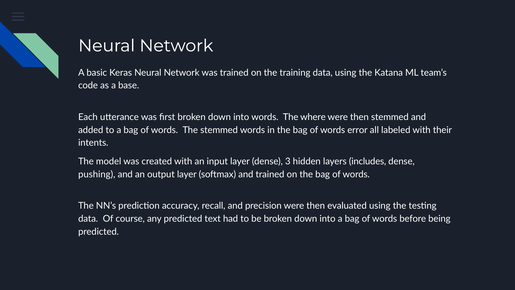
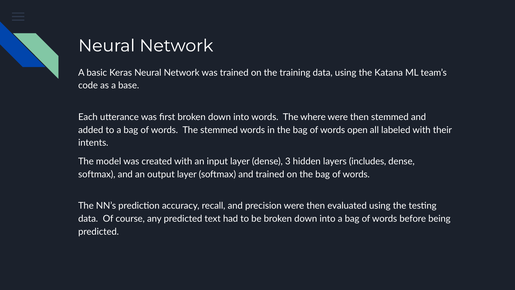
error: error -> open (357, 130)
pushing: pushing -> softmax (97, 174)
